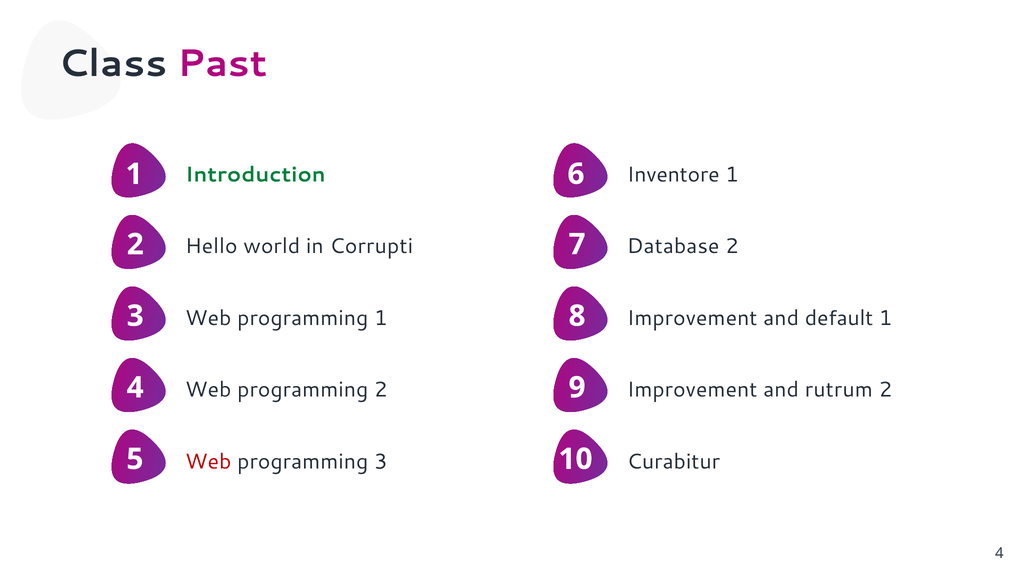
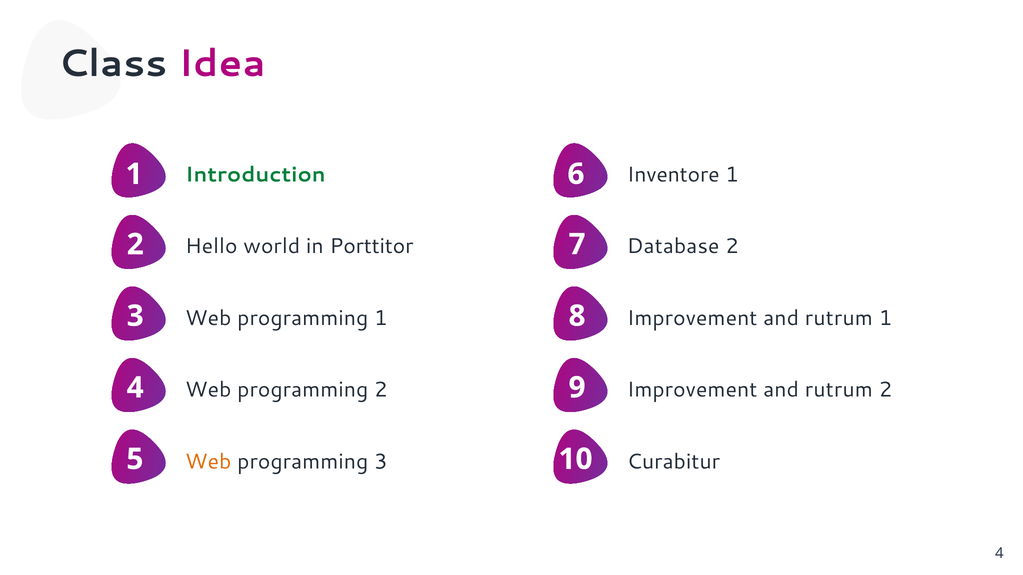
Past: Past -> Idea (222, 64)
Corrupti: Corrupti -> Porttitor (372, 247)
default: default -> rutrum (839, 318)
Web colour: red -> orange (208, 462)
